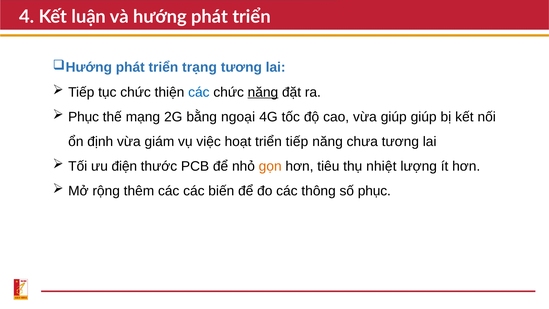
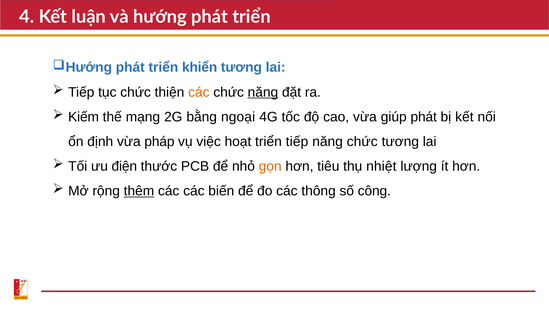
trạng: trạng -> khiển (200, 67)
các colour: blue -> orange (199, 92)
Phục: Phục -> Kiếm (84, 117)
giúp giúp: giúp -> phát (424, 117)
giám: giám -> pháp (159, 142)
năng chưa: chưa -> chức (362, 142)
thêm underline: none -> present (139, 191)
số phục: phục -> công (374, 191)
